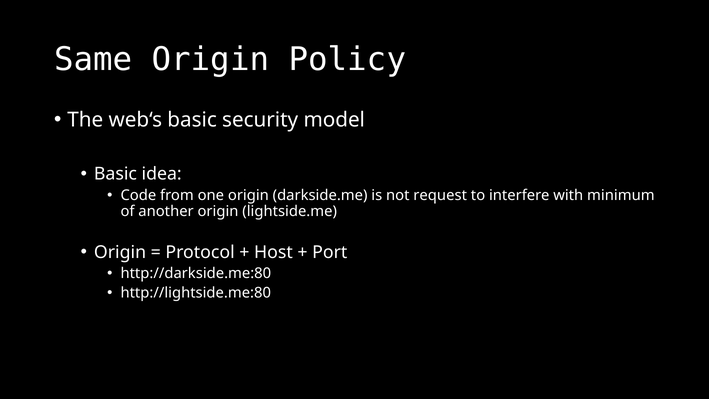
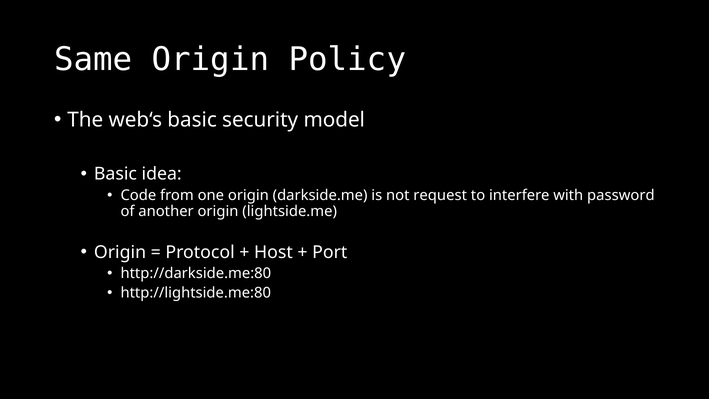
minimum: minimum -> password (621, 195)
